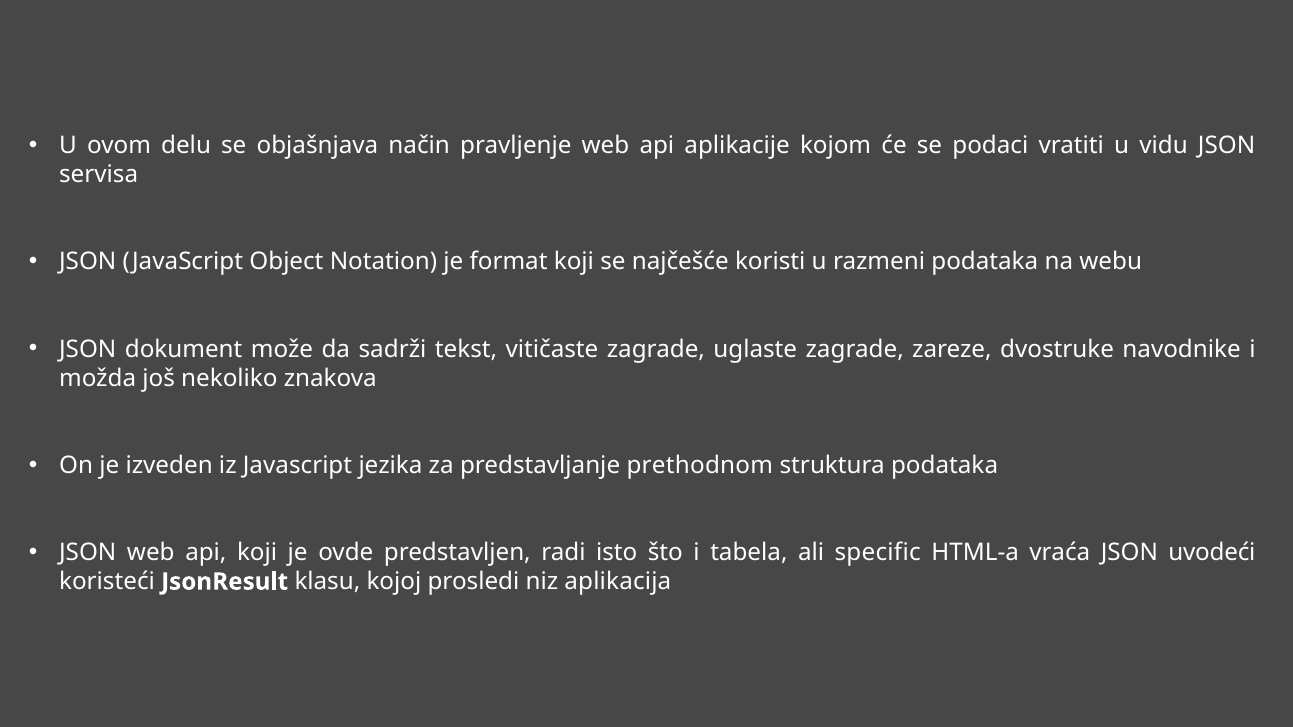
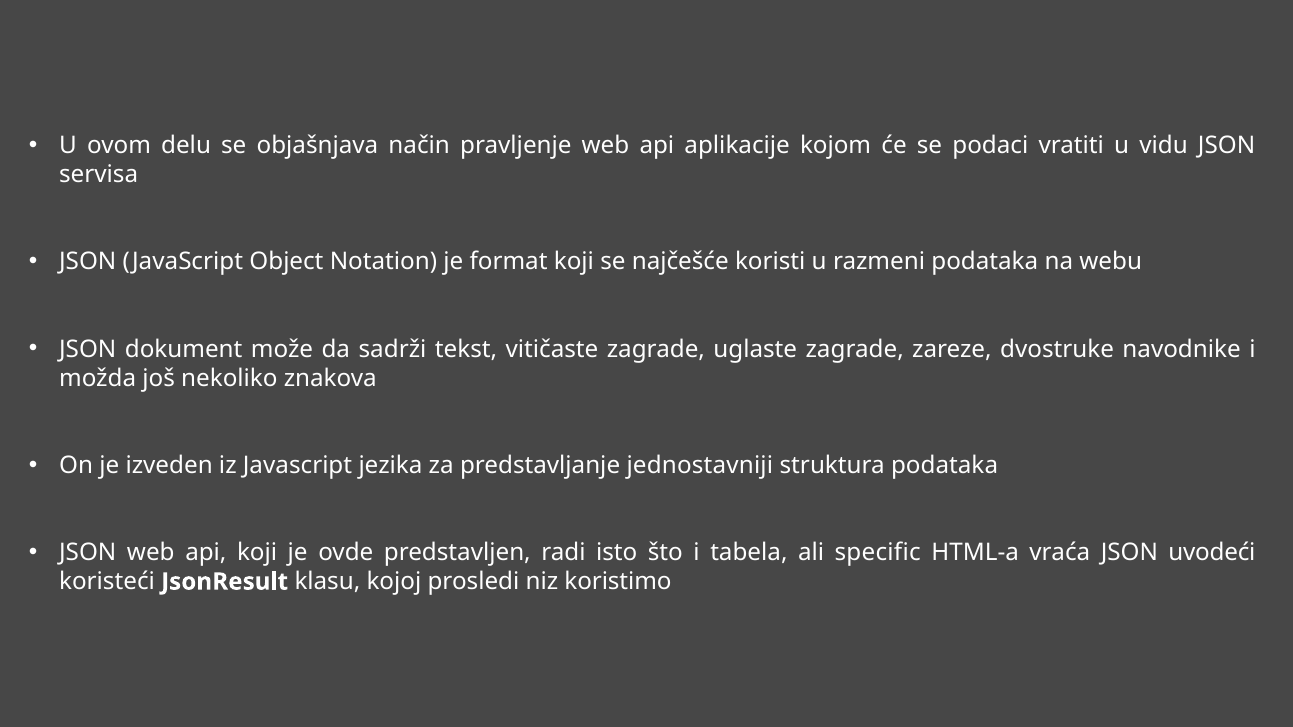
prethodnom: prethodnom -> jednostavniji (700, 466)
aplikacija: aplikacija -> koristimo (618, 582)
